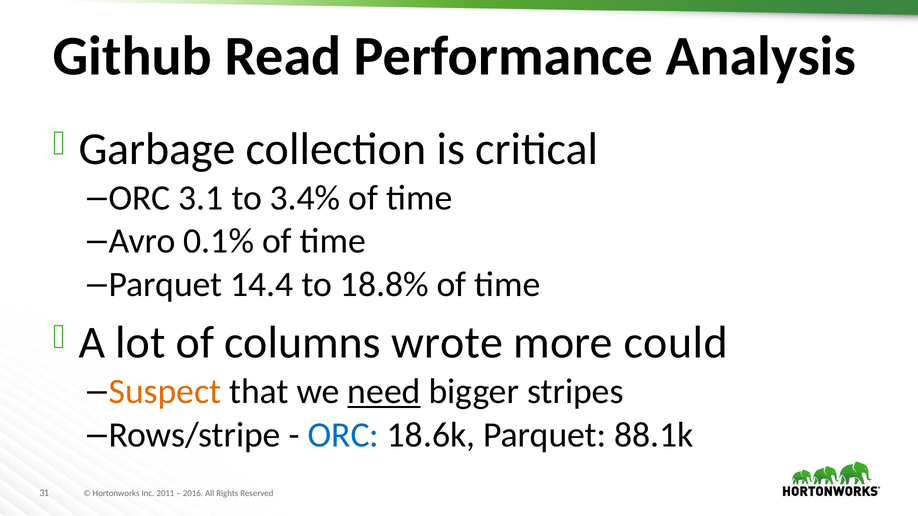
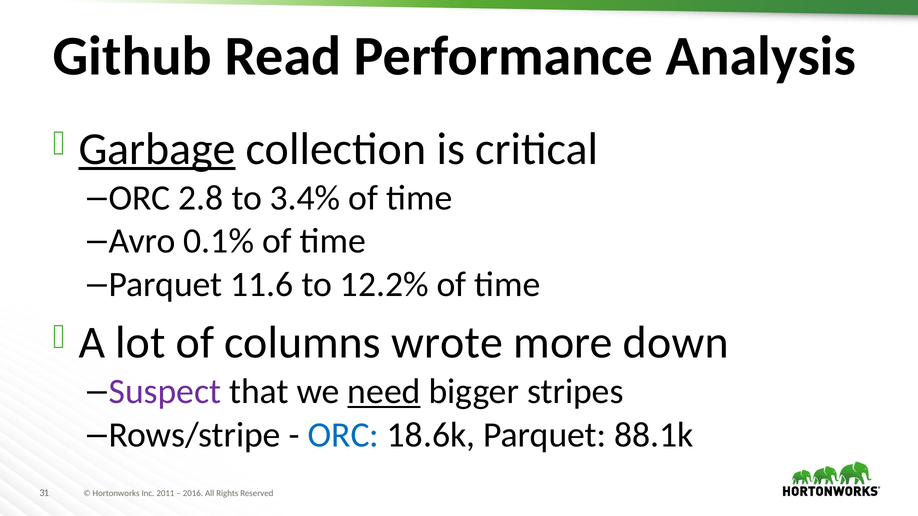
Garbage underline: none -> present (157, 149)
3.1: 3.1 -> 2.8 (201, 198)
14.4: 14.4 -> 11.6 (262, 285)
18.8%: 18.8% -> 12.2% (384, 285)
could: could -> down (676, 343)
Suspect colour: orange -> purple (165, 392)
